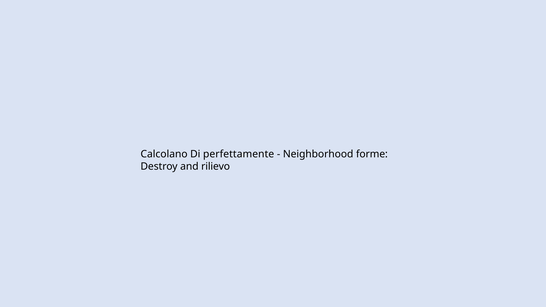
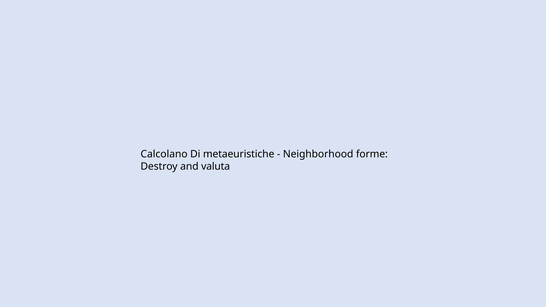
perfettamente: perfettamente -> metaeuristiche (239, 154)
rilievo: rilievo -> valuta (216, 166)
